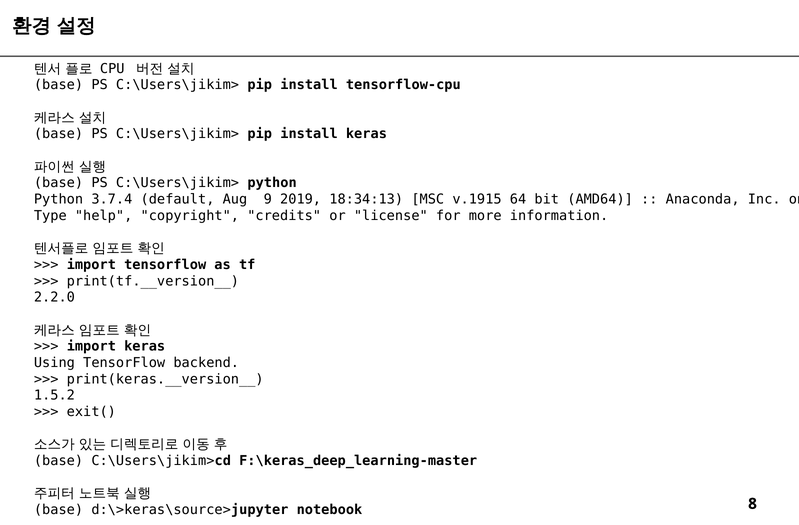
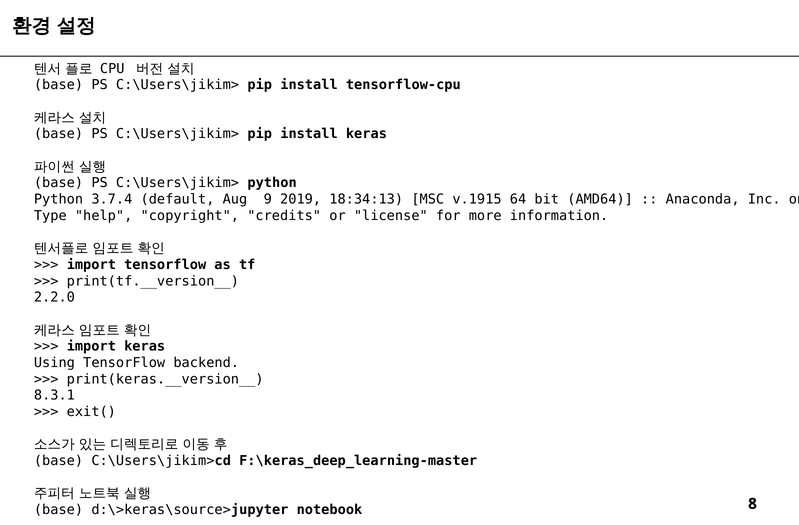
1.5.2: 1.5.2 -> 8.3.1 (54, 395)
